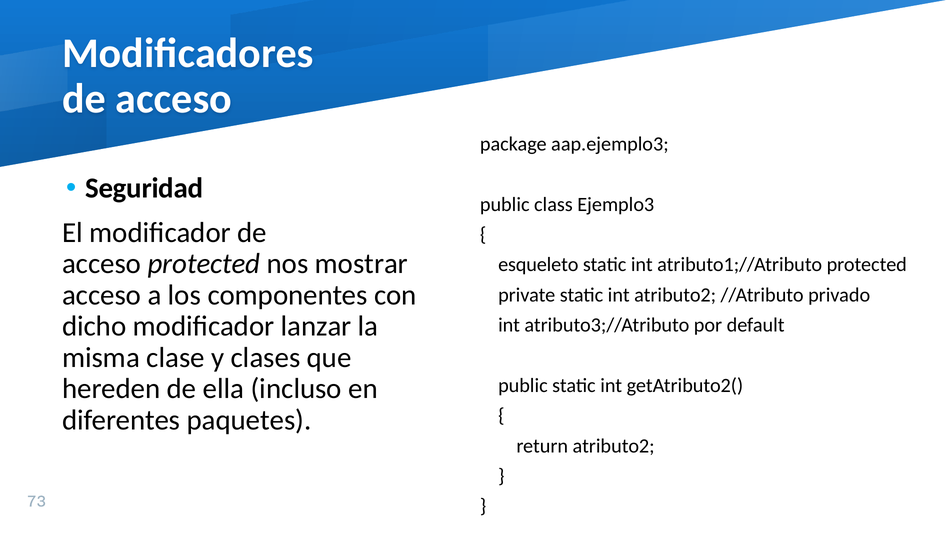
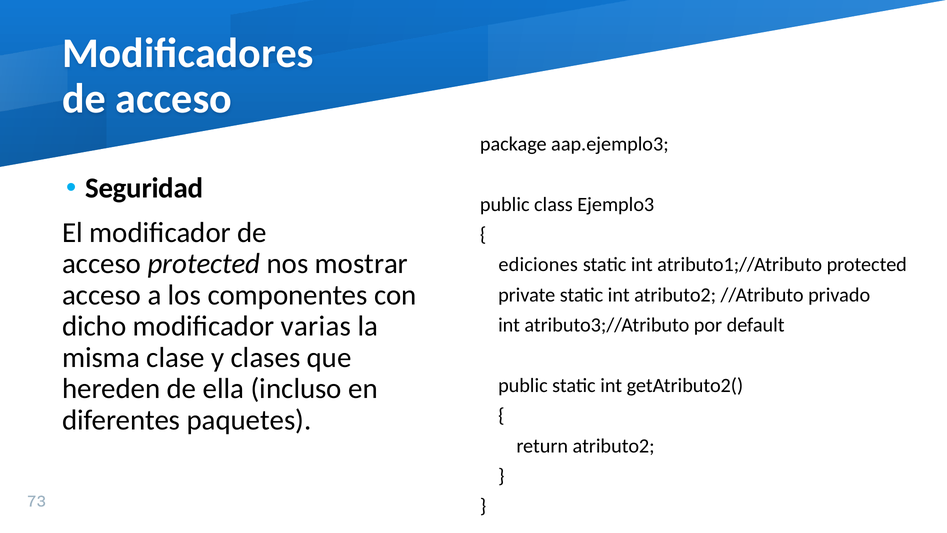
esqueleto: esqueleto -> ediciones (538, 265)
lanzar: lanzar -> varias (316, 326)
